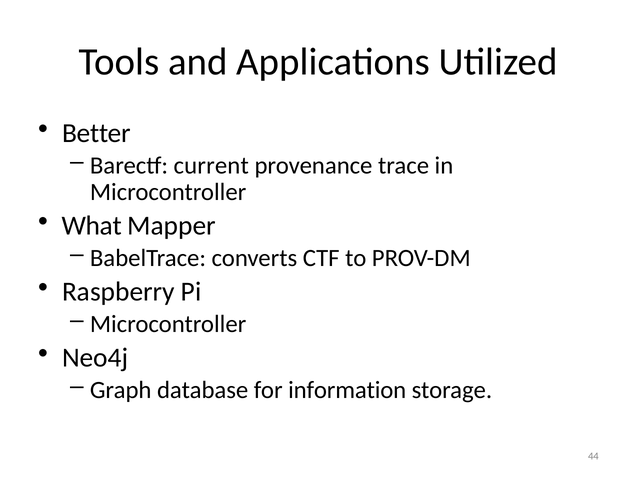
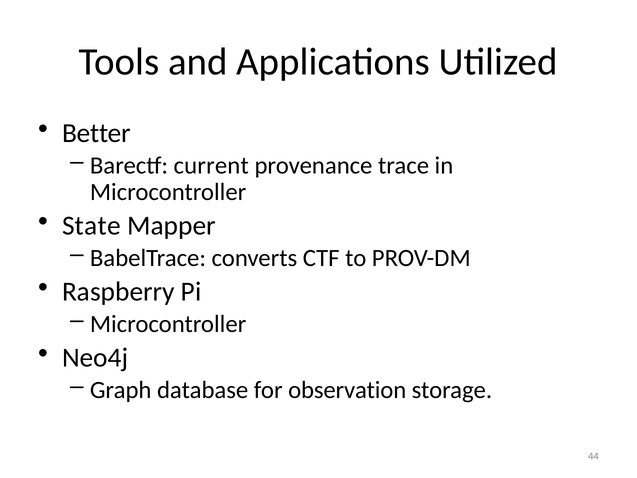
What: What -> State (91, 226)
information: information -> observation (347, 390)
